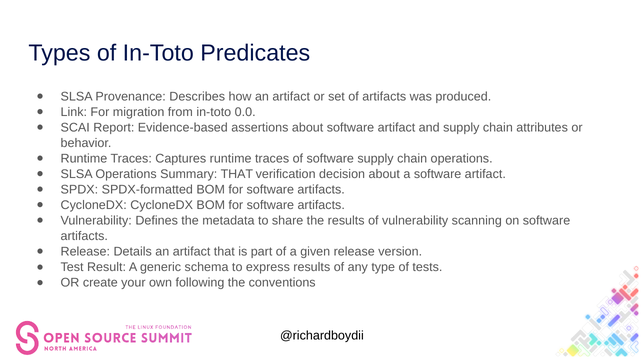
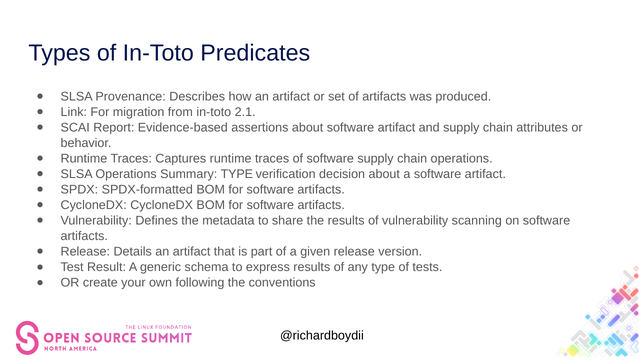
0.0: 0.0 -> 2.1 (245, 112)
Summary THAT: THAT -> TYPE (237, 174)
